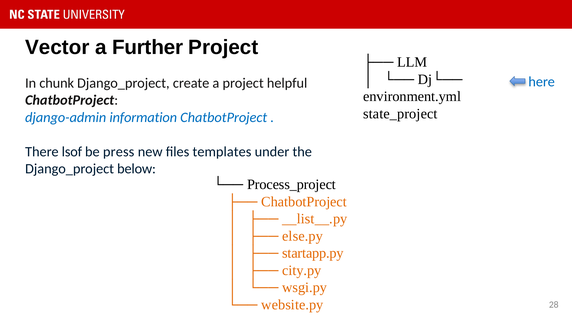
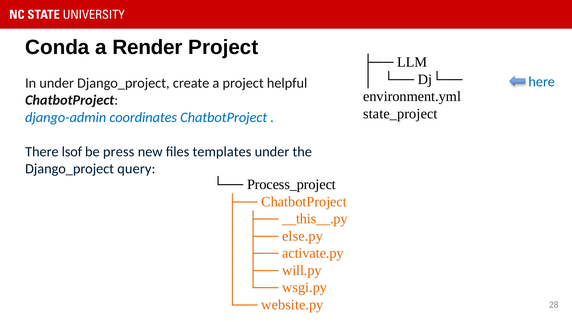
Vector: Vector -> Conda (57, 47)
Further: Further -> Render (148, 47)
In chunk: chunk -> under (57, 83)
information: information -> coordinates (143, 117)
below: below -> query (136, 169)
__list__.py: __list__.py -> __this__.py (315, 219)
startapp.py: startapp.py -> activate.py (313, 253)
city.py: city.py -> will.py (302, 270)
